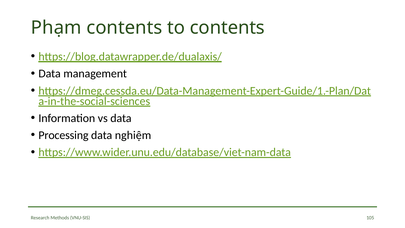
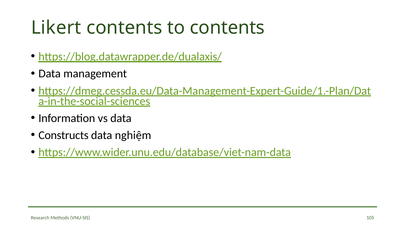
Phạm: Phạm -> Likert (56, 28)
Processing: Processing -> Constructs (63, 135)
